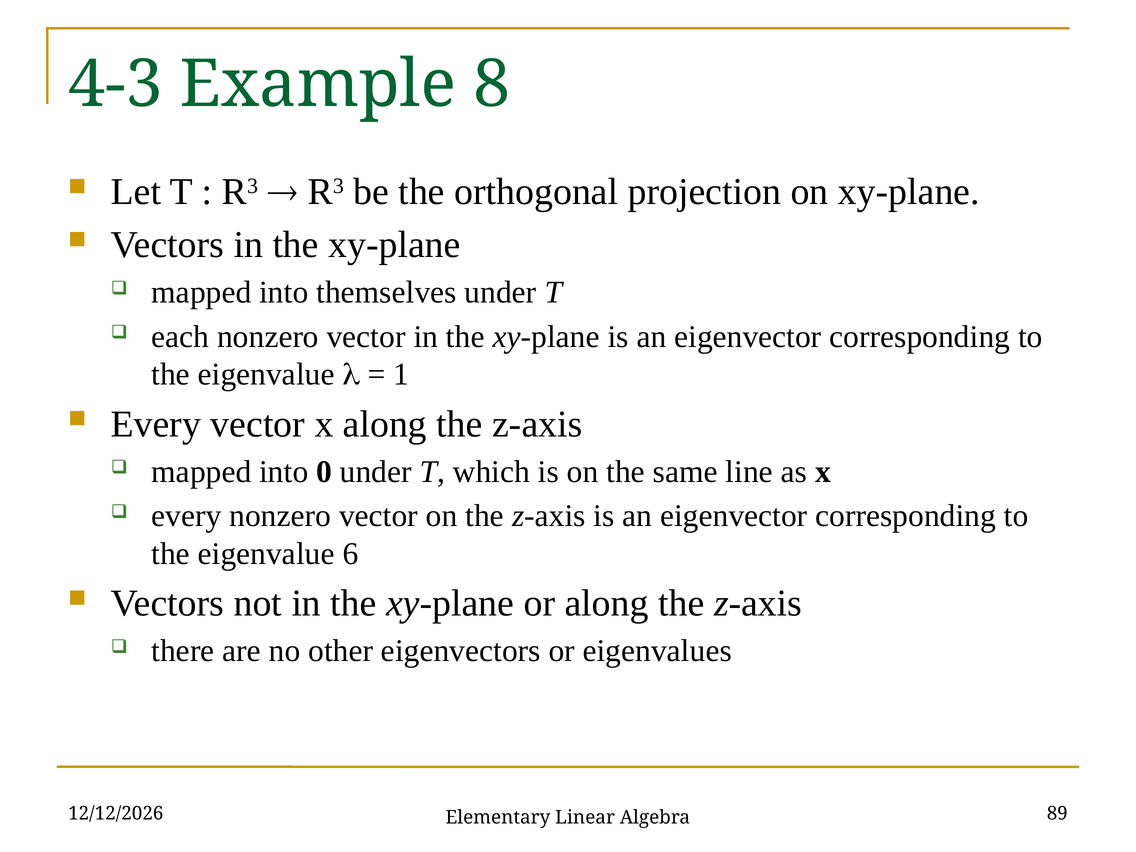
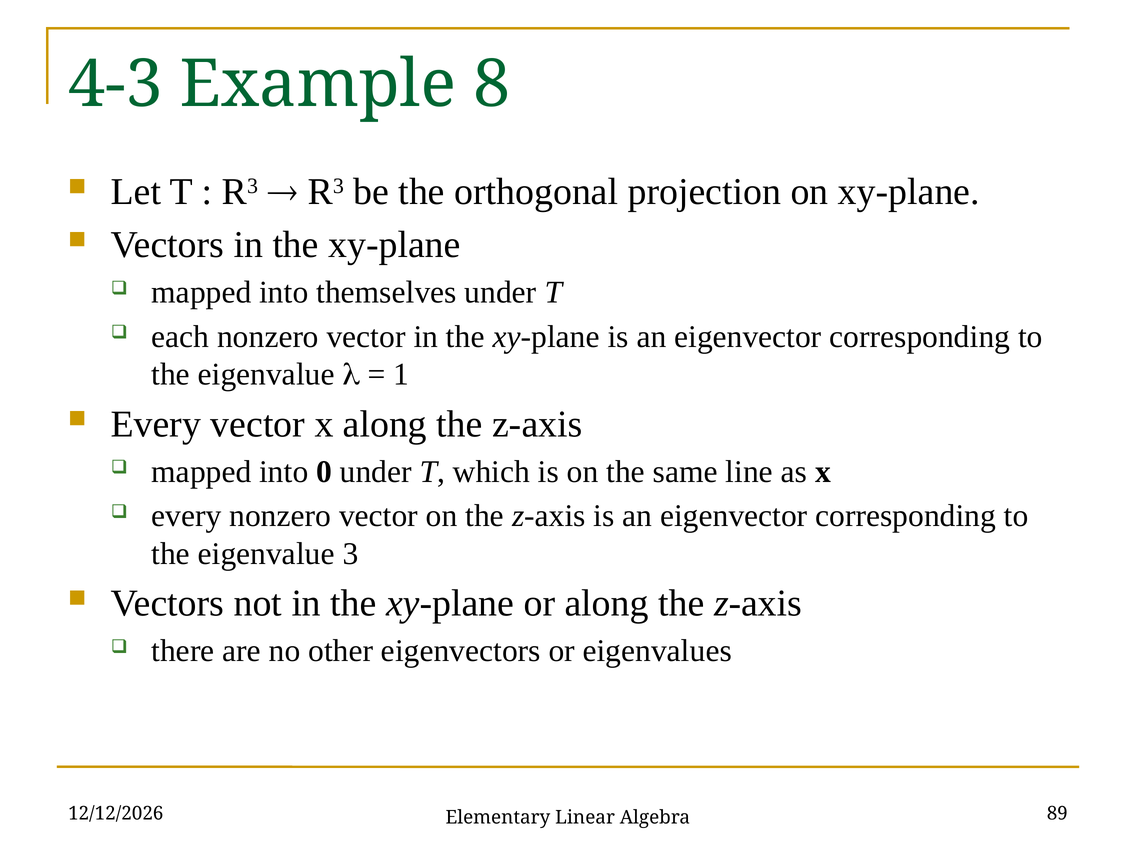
6: 6 -> 3 (350, 554)
